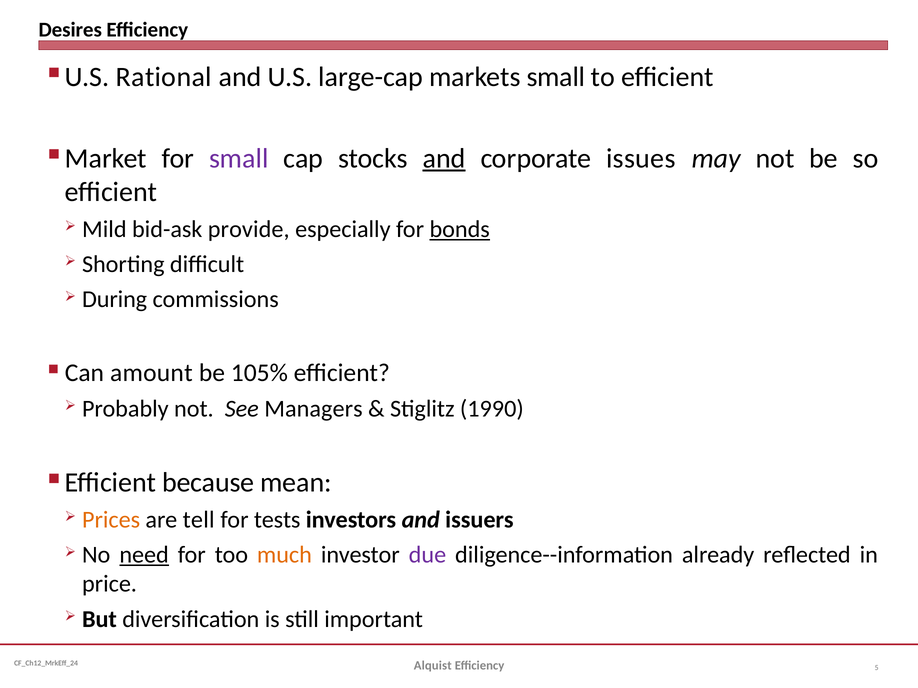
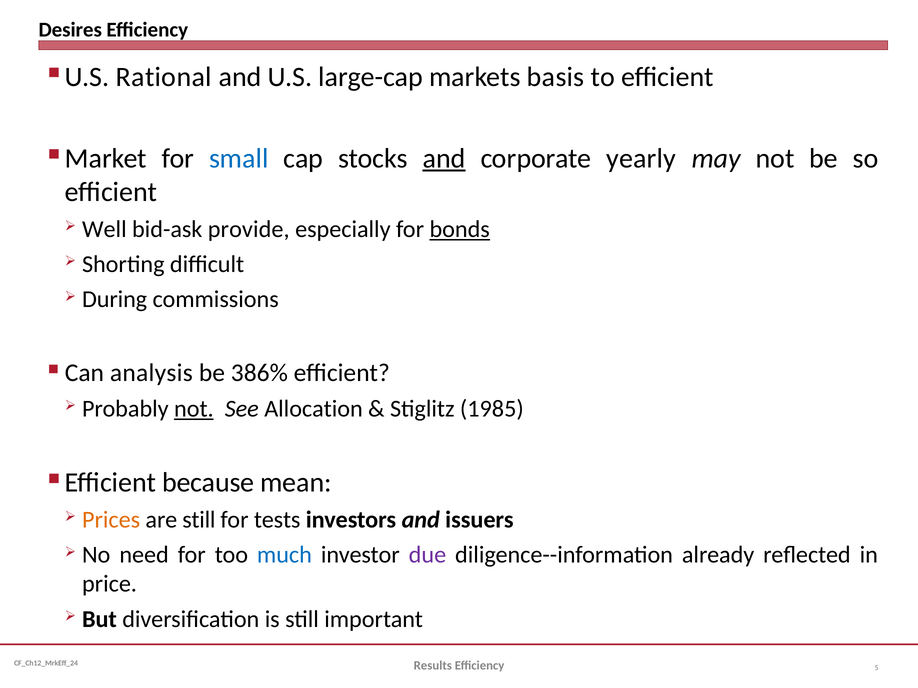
markets small: small -> basis (556, 77)
small colour: purple -> blue (239, 158)
issues: issues -> yearly (641, 158)
Mild: Mild -> Well (104, 229)
amount: amount -> analysis (151, 373)
105%: 105% -> 386% (259, 373)
not underline: none -> present (194, 409)
Managers: Managers -> Allocation (314, 409)
1990: 1990 -> 1985 (492, 409)
are tell: tell -> still (199, 520)
need underline: present -> none (144, 555)
much colour: orange -> blue (284, 555)
Alquist: Alquist -> Results (433, 666)
